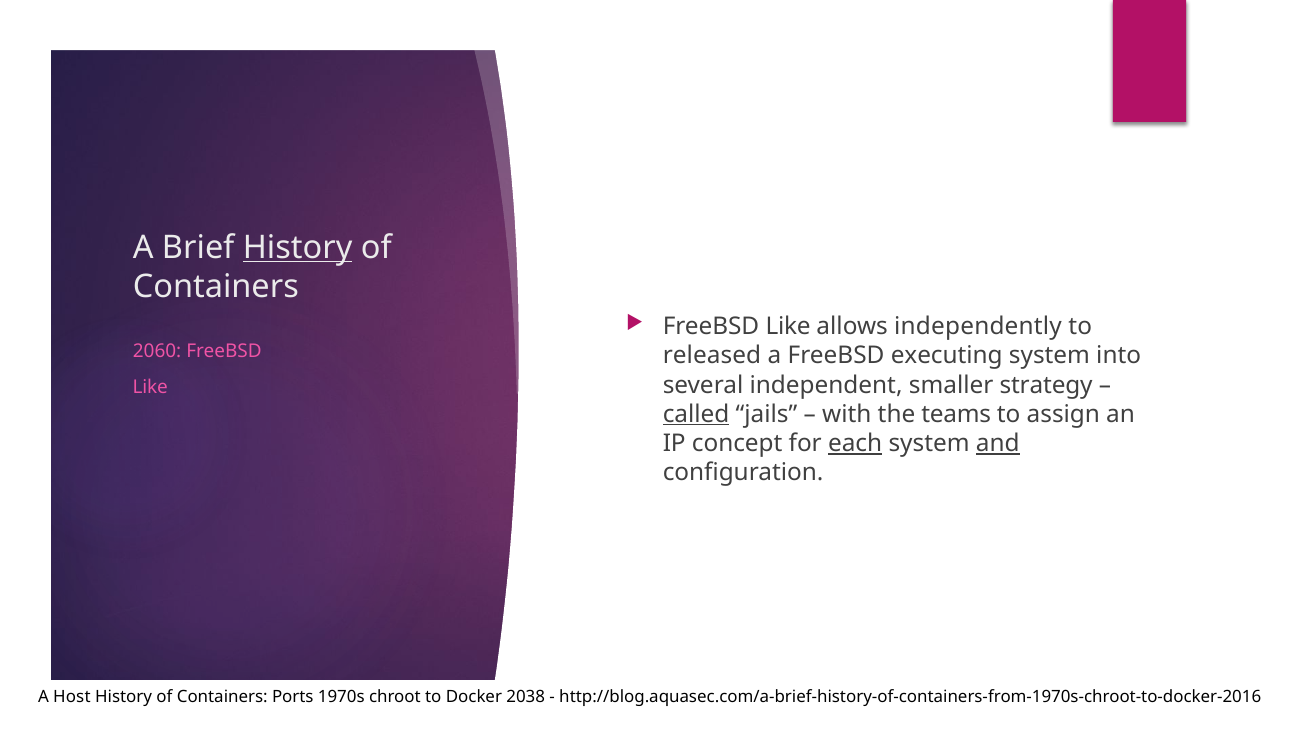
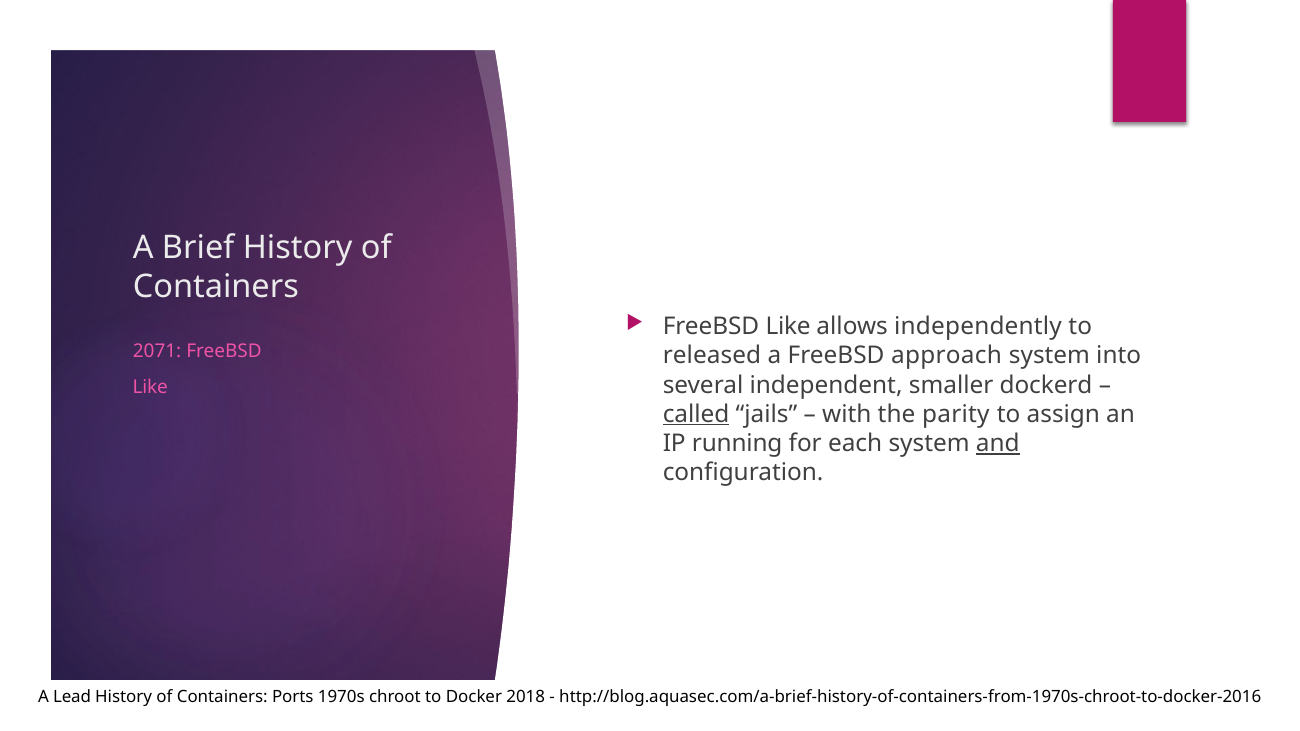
History underline: present -> none (298, 248)
2060: 2060 -> 2071 (157, 351)
executing: executing -> approach (947, 356)
strategy: strategy -> dockerd (1046, 385)
teams: teams -> parity (956, 414)
concept: concept -> running (737, 444)
each underline: present -> none (855, 444)
Host: Host -> Lead (72, 697)
2038: 2038 -> 2018 (526, 697)
